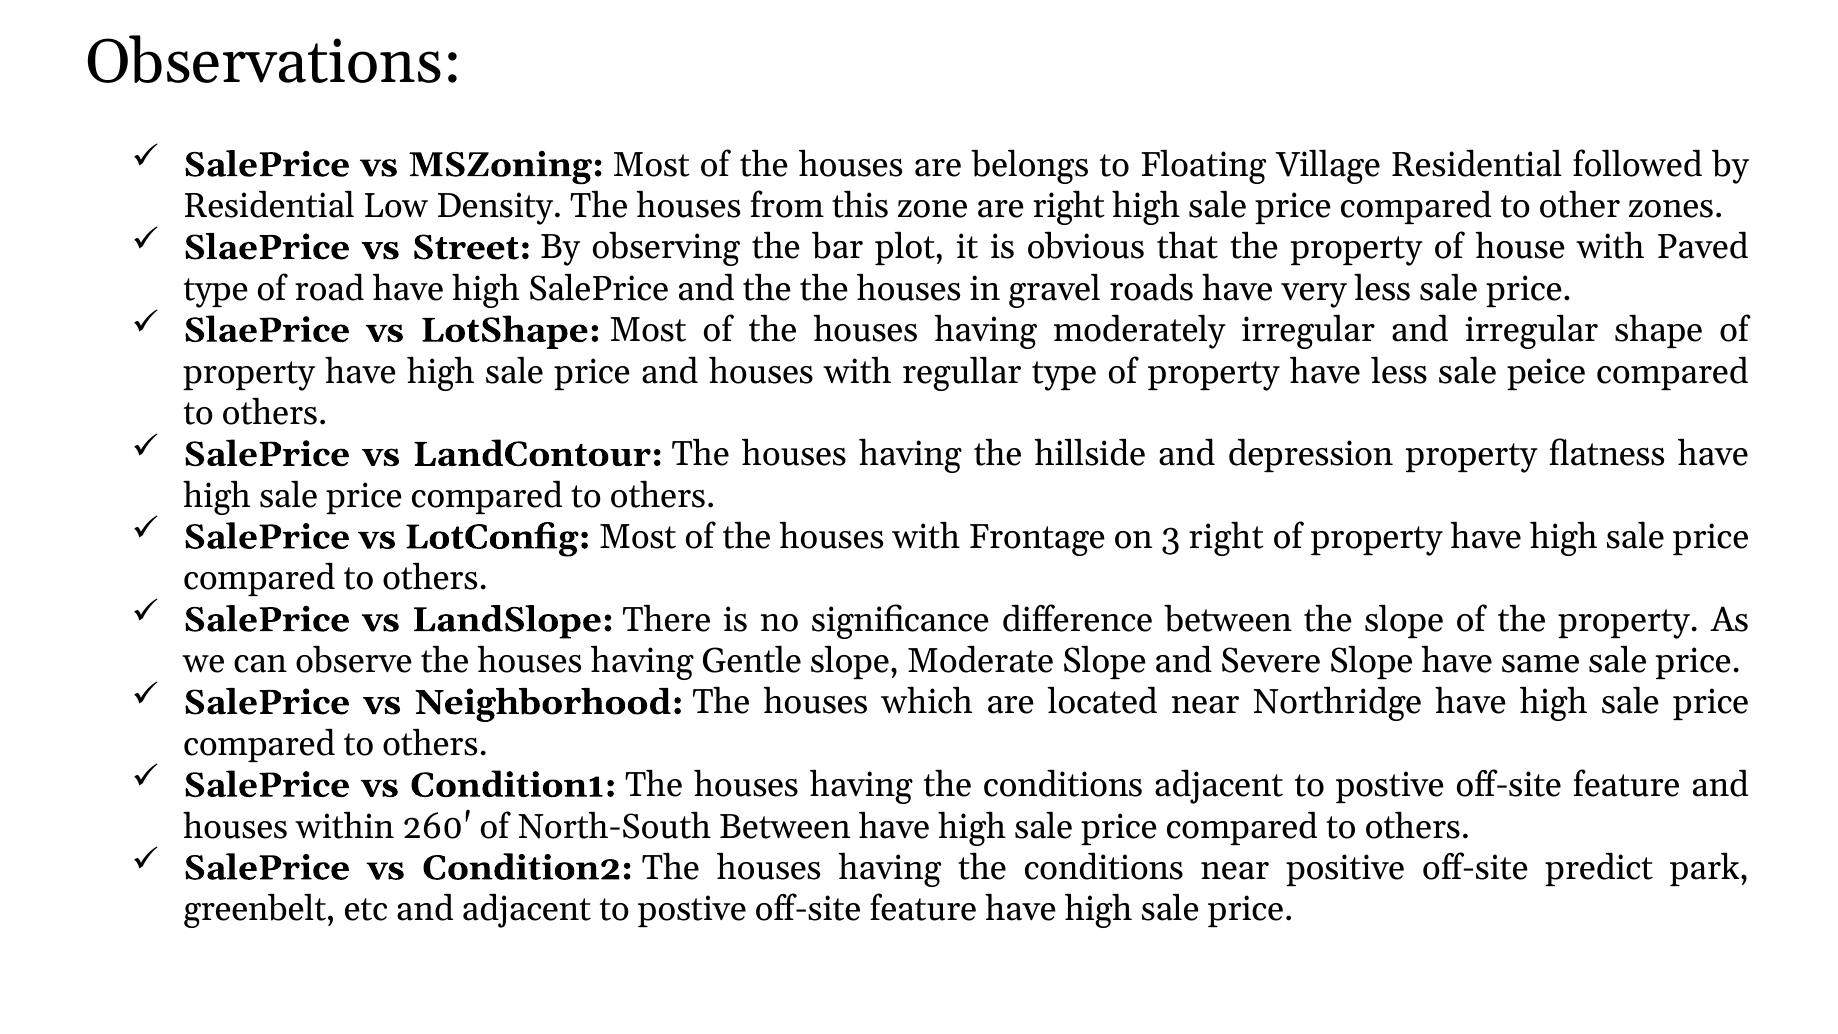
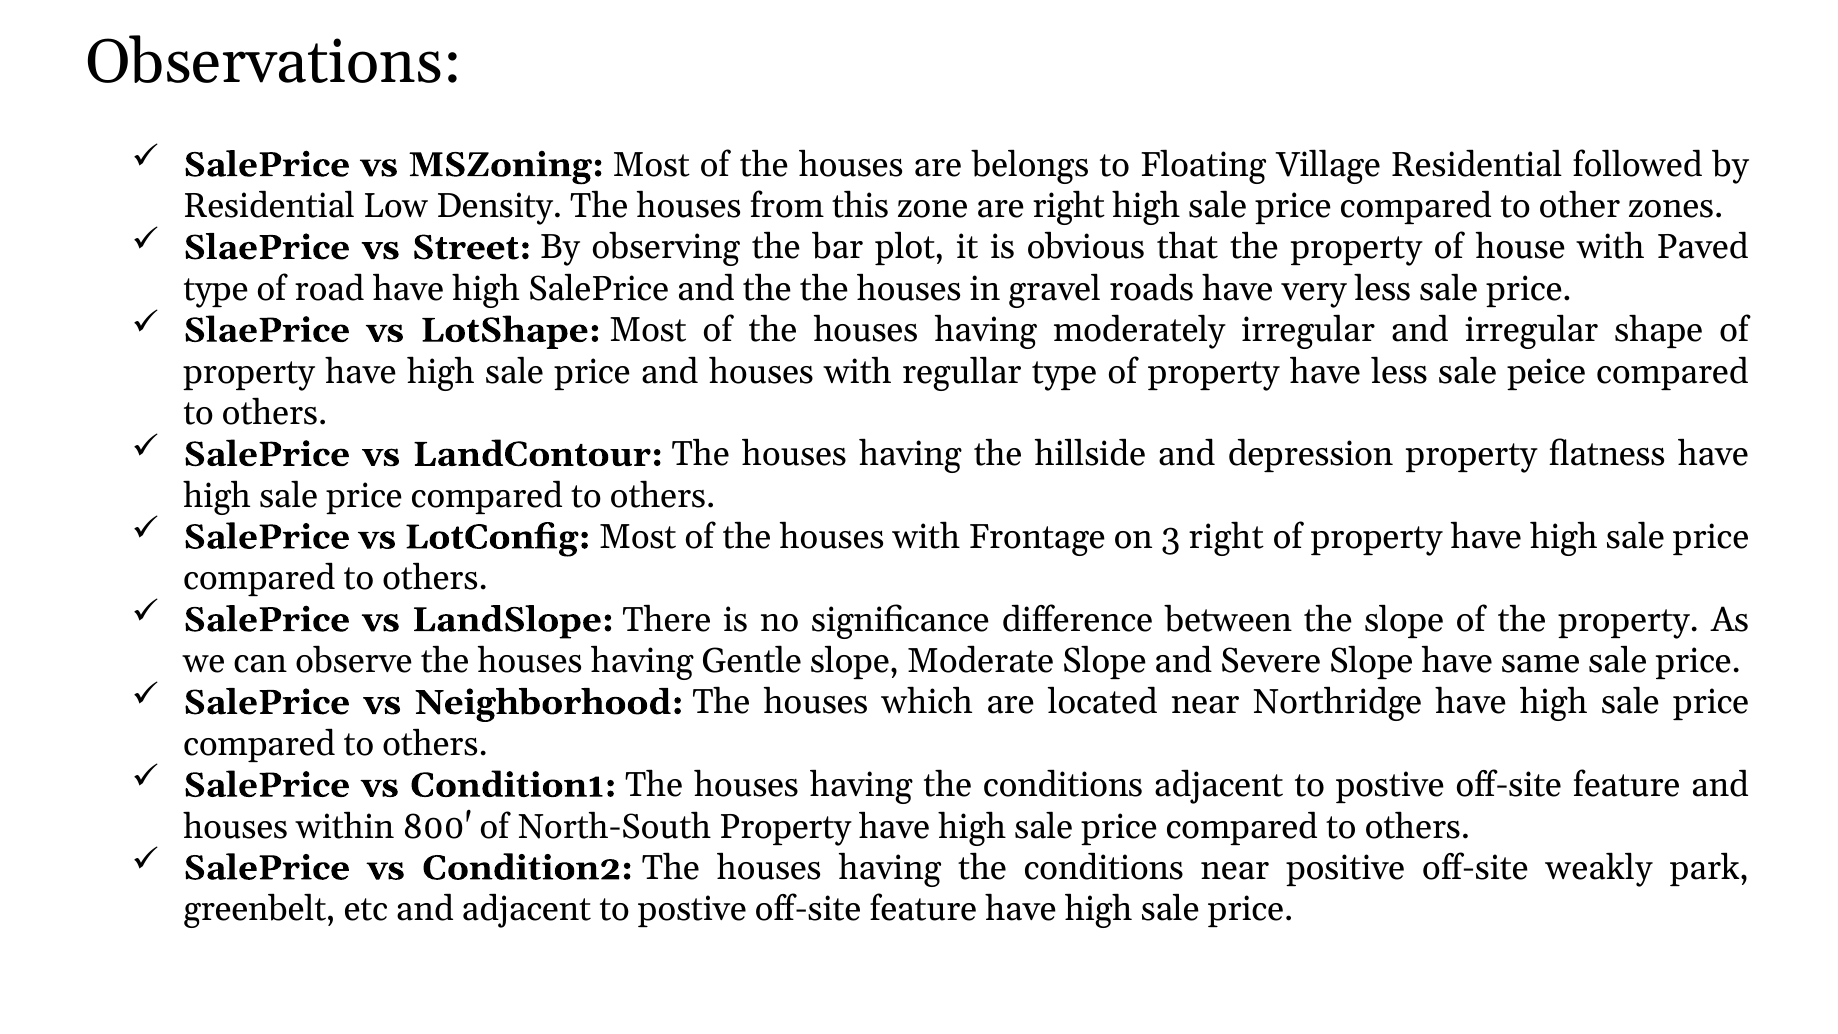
260: 260 -> 800 (437, 827)
North-South Between: Between -> Property (785, 827)
predict: predict -> weakly (1599, 868)
